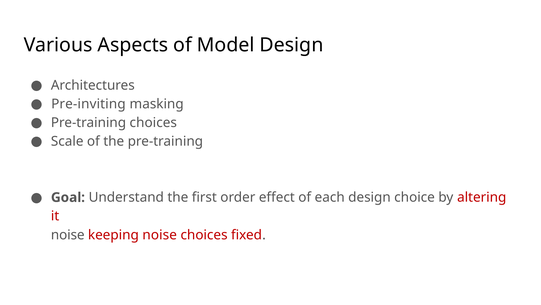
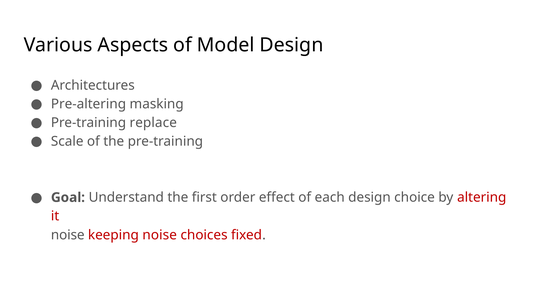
Pre-inviting: Pre-inviting -> Pre-altering (88, 104)
Pre-training choices: choices -> replace (153, 122)
